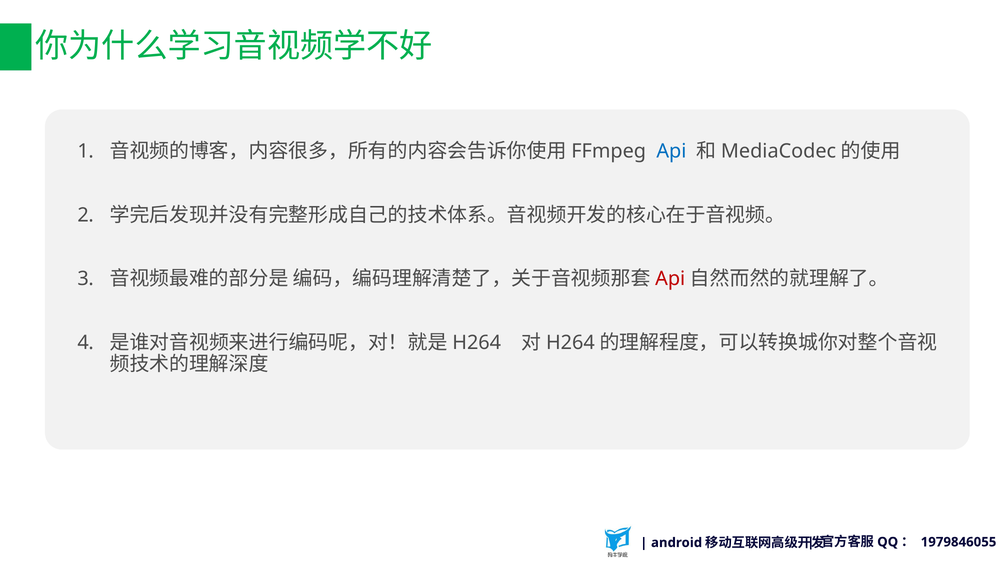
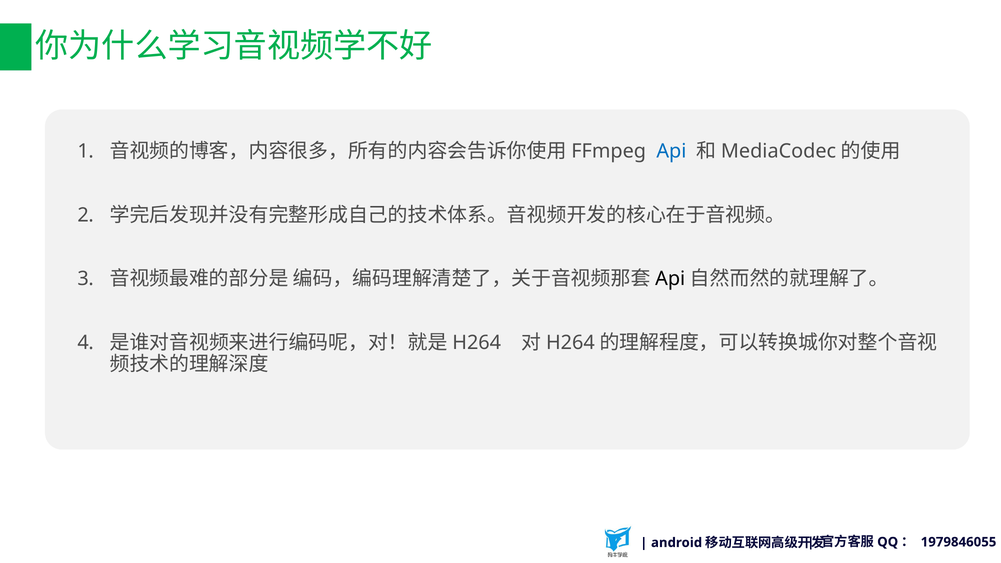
Api colour: red -> black (670, 279)
